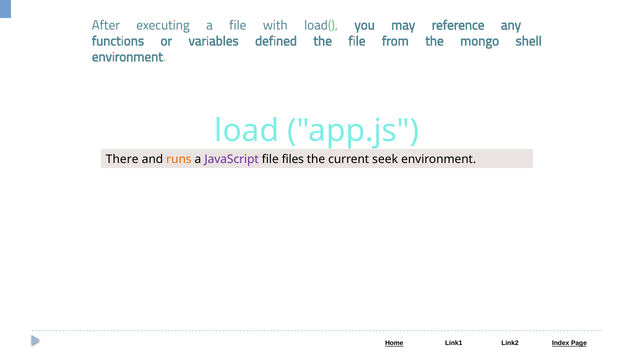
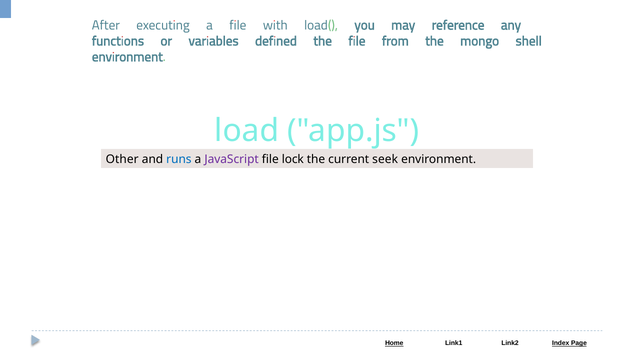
There: There -> Other (122, 159)
runs colour: orange -> blue (179, 159)
files: files -> lock (293, 159)
